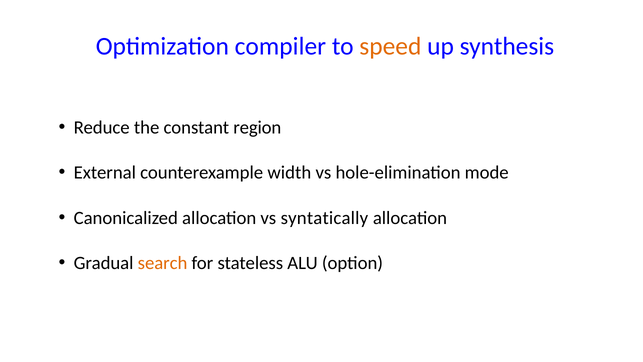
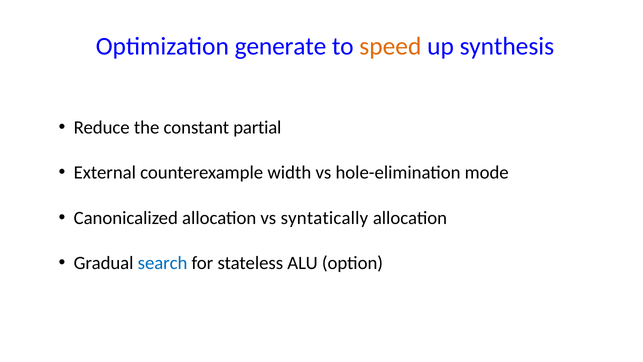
compiler: compiler -> generate (280, 46)
region: region -> partial (257, 128)
search colour: orange -> blue (163, 263)
